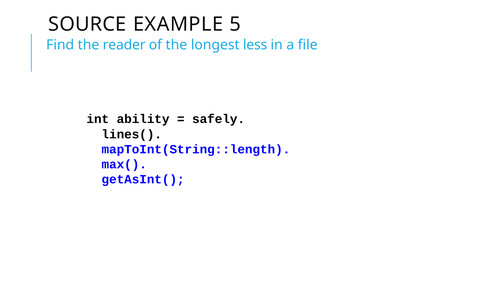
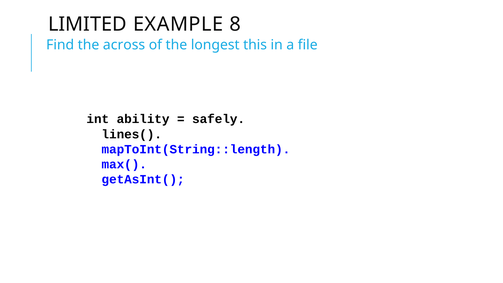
SOURCE: SOURCE -> LIMITED (87, 24)
5: 5 -> 8 (235, 24)
reader: reader -> across (124, 45)
less: less -> this (255, 45)
